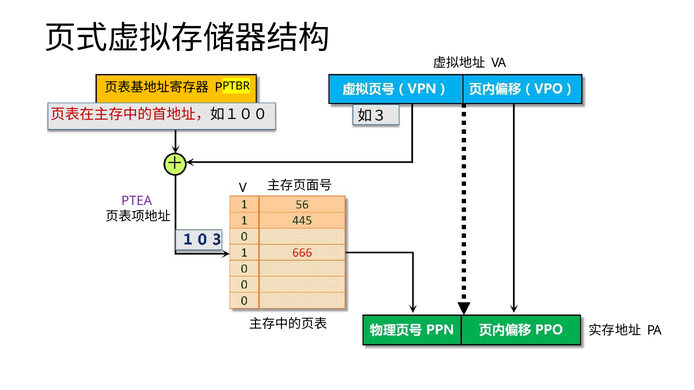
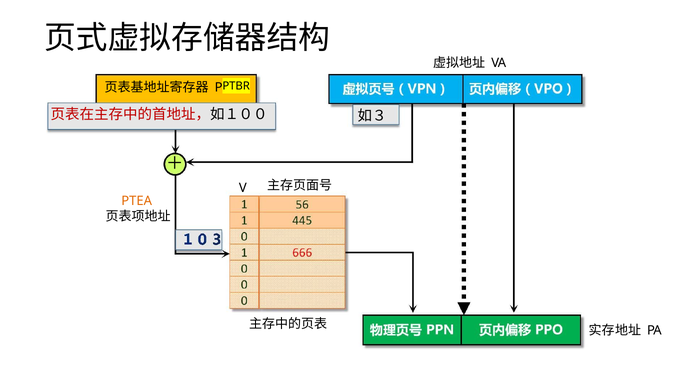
PTEA colour: purple -> orange (137, 201)
